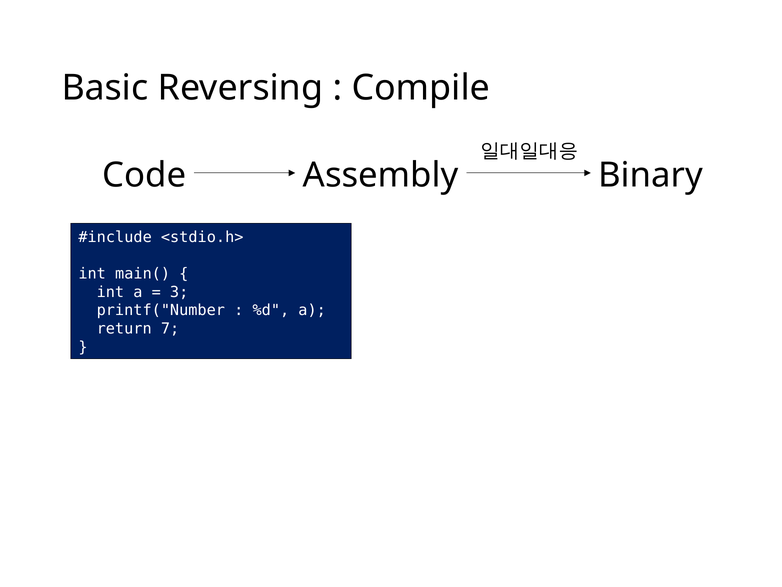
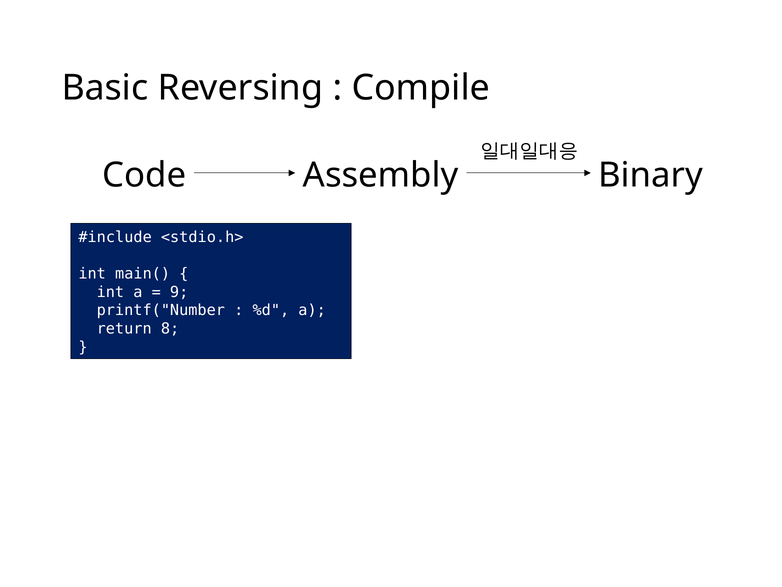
3: 3 -> 9 (179, 292)
7: 7 -> 8 (170, 328)
